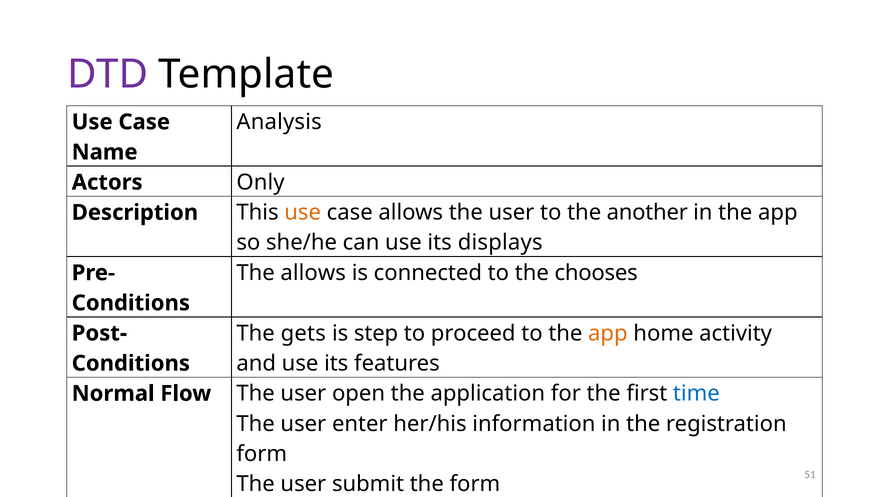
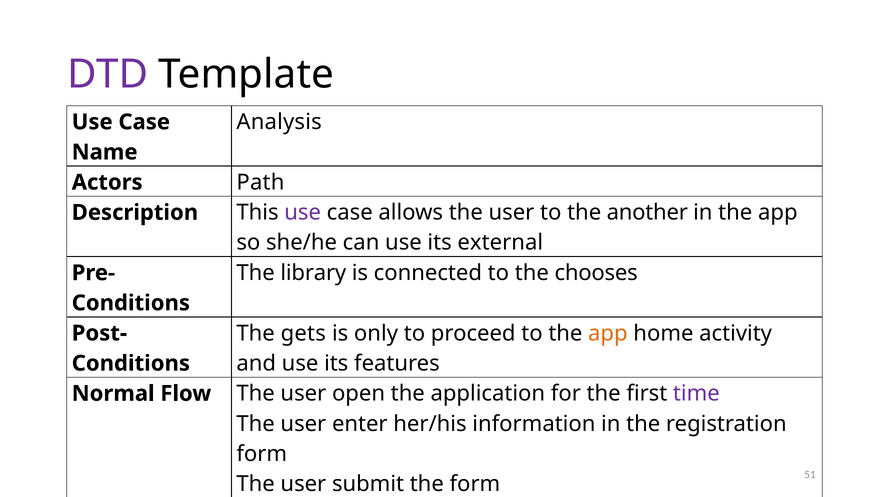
Only: Only -> Path (260, 182)
use colour: orange -> purple (303, 212)
displays: displays -> external (500, 243)
The allows: allows -> library (313, 273)
step: step -> only (376, 333)
time colour: blue -> purple (696, 393)
